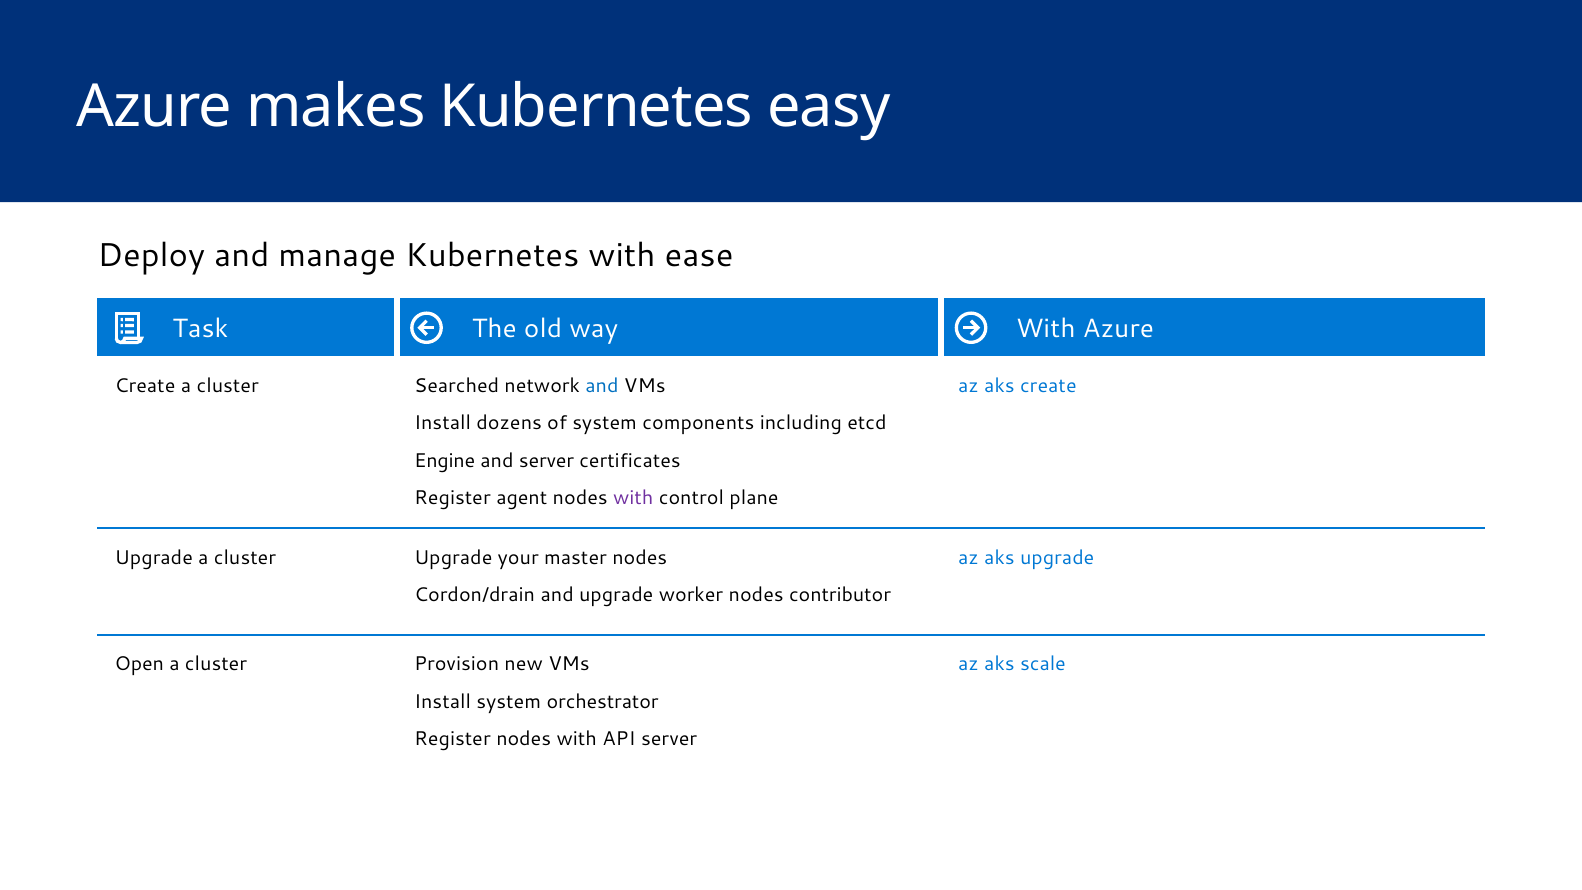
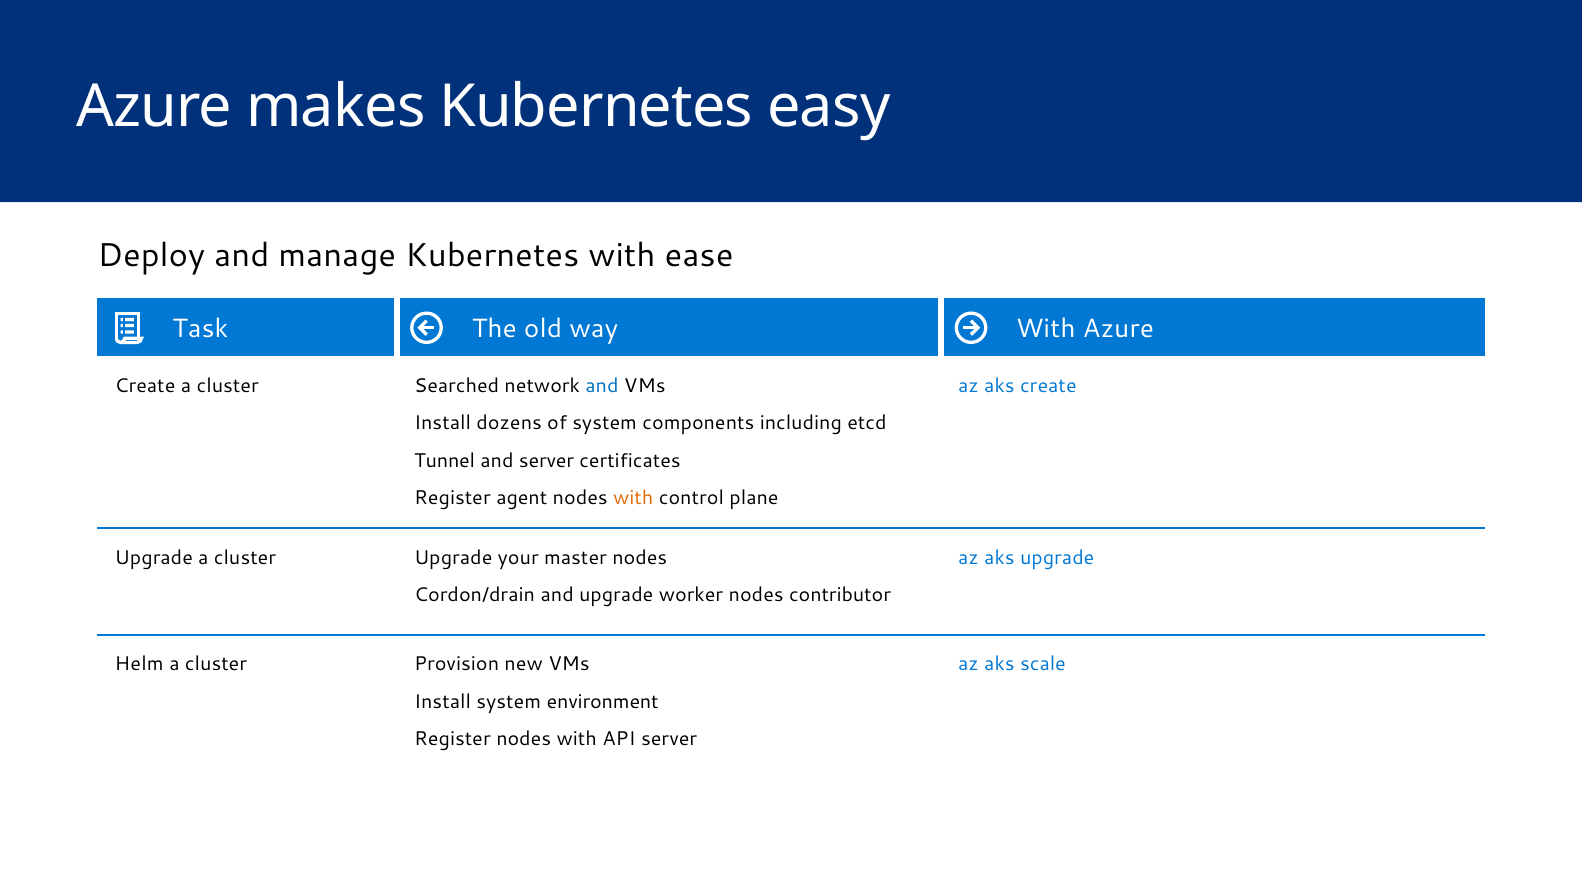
Engine: Engine -> Tunnel (445, 461)
with colour: purple -> orange (633, 498)
Open: Open -> Helm (139, 664)
orchestrator: orchestrator -> environment (603, 702)
